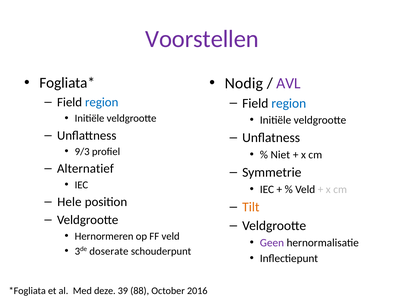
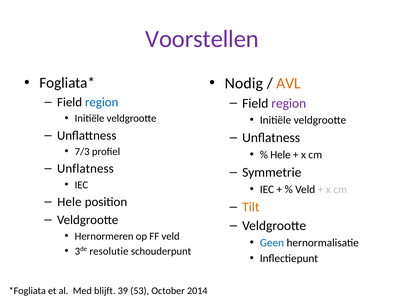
AVL colour: purple -> orange (288, 83)
region colour: blue -> purple (289, 103)
9/3: 9/3 -> 7/3 (82, 152)
Niet: Niet -> Hele (280, 155)
Alternatief: Alternatief -> Unflatness (85, 169)
Geen colour: purple -> blue (272, 243)
doserate: doserate -> resolutie (109, 251)
deze: deze -> blijft (105, 291)
88: 88 -> 53 (140, 291)
2016: 2016 -> 2014 (197, 291)
